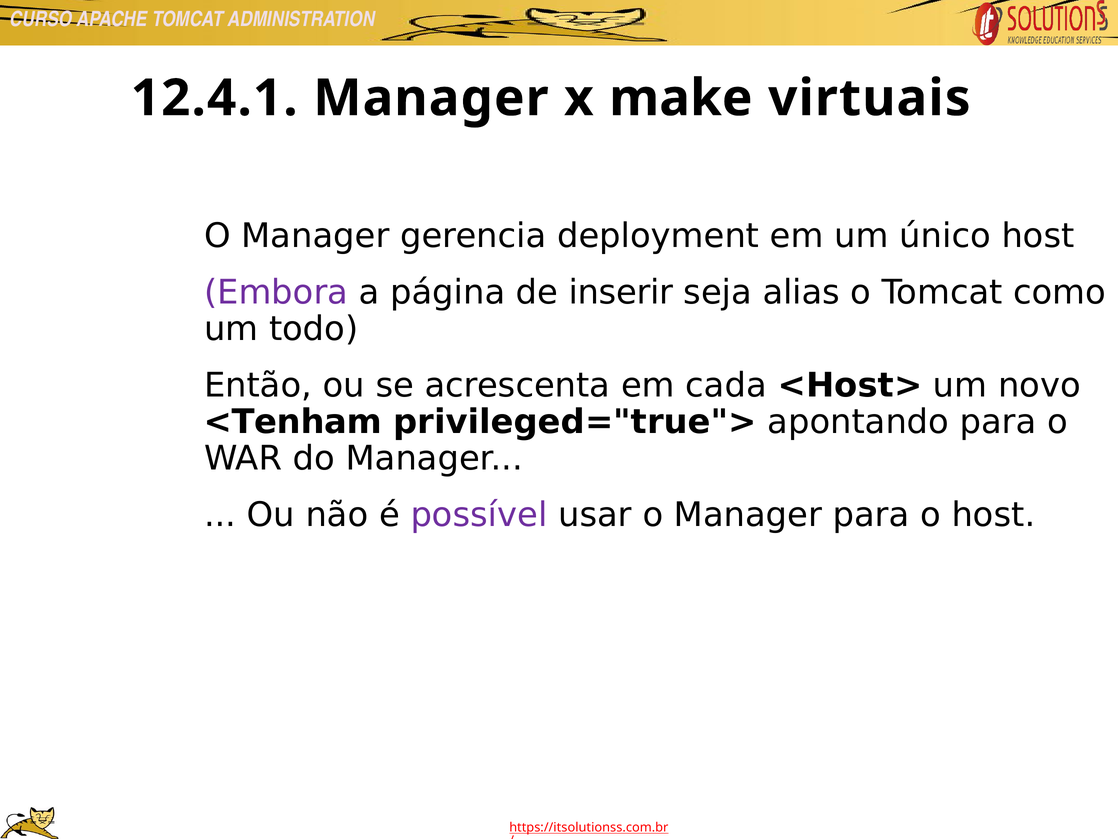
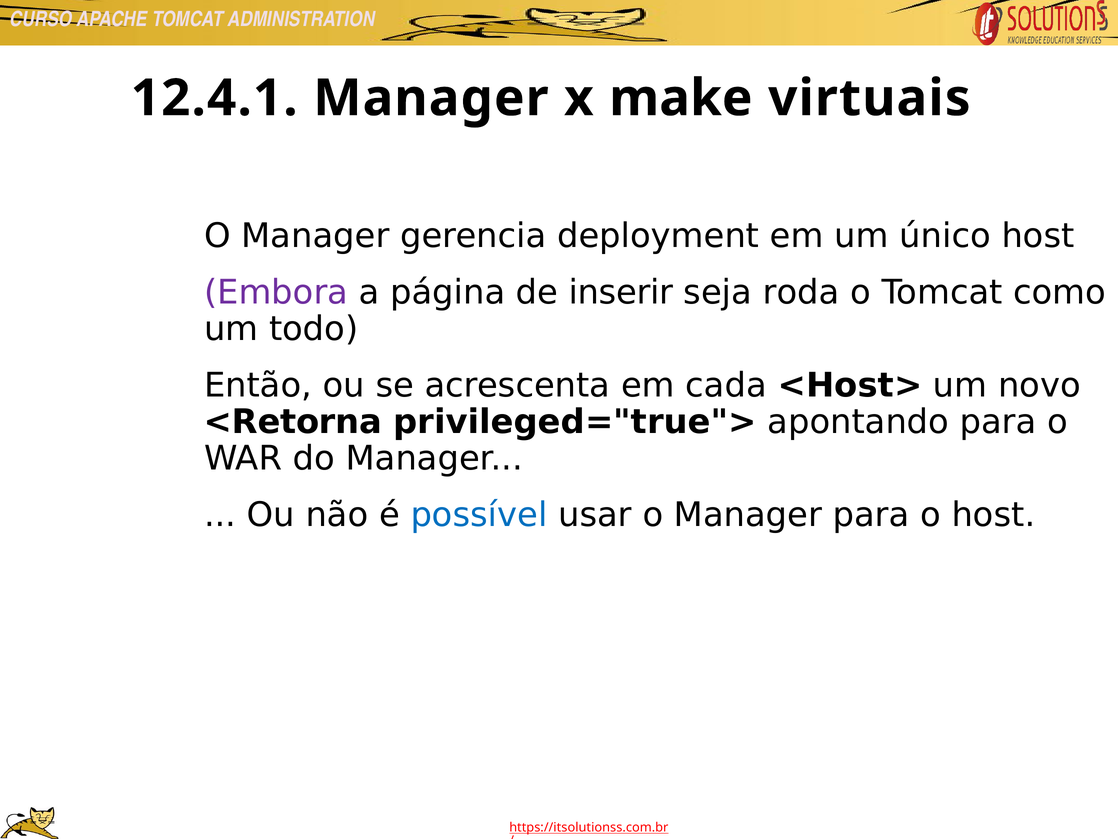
alias: alias -> roda (801, 292)
<Tenham: <Tenham -> <Retorna (293, 422)
possível colour: purple -> blue (479, 515)
